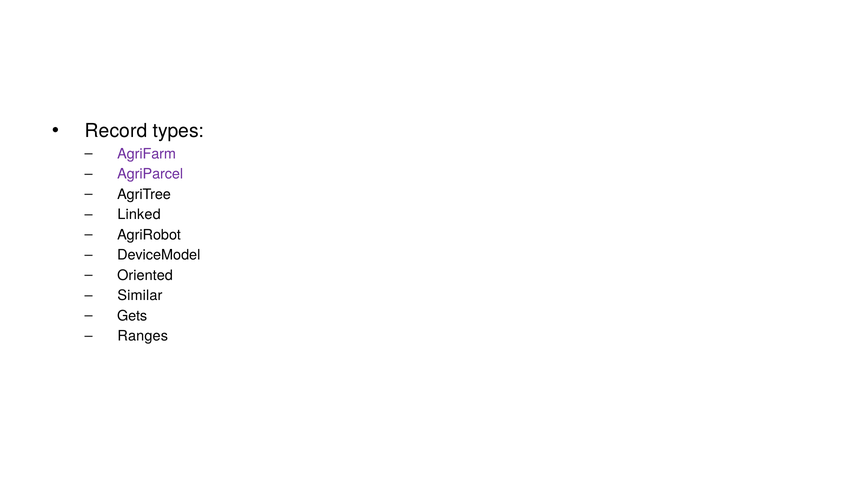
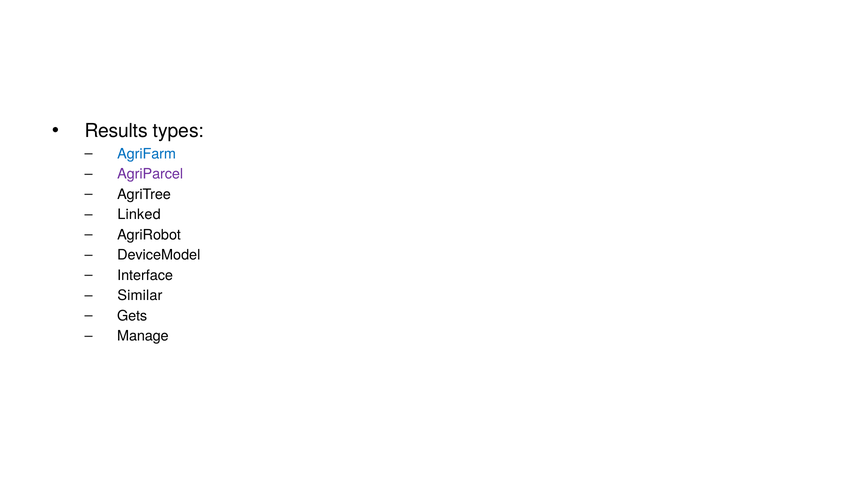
Record: Record -> Results (116, 131)
AgriFarm colour: purple -> blue (147, 154)
Oriented: Oriented -> Interface (145, 276)
Ranges: Ranges -> Manage (143, 336)
